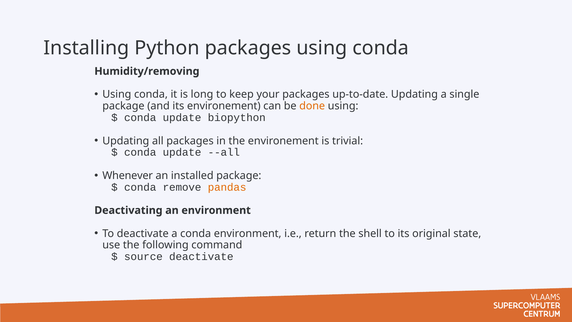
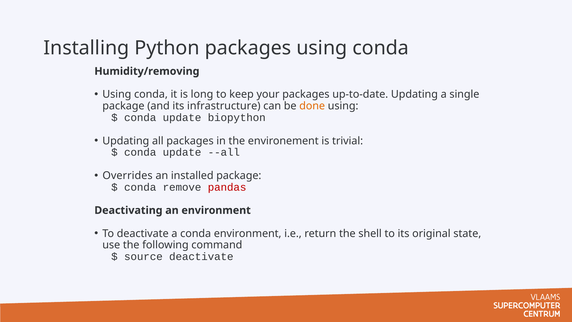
its environement: environement -> infrastructure (224, 106)
Whenever: Whenever -> Overrides (128, 175)
pandas colour: orange -> red (227, 187)
